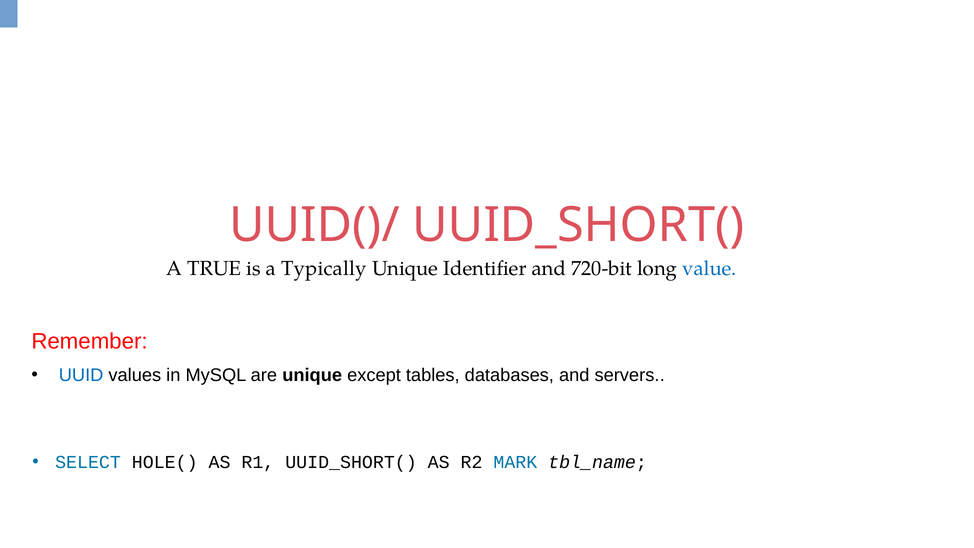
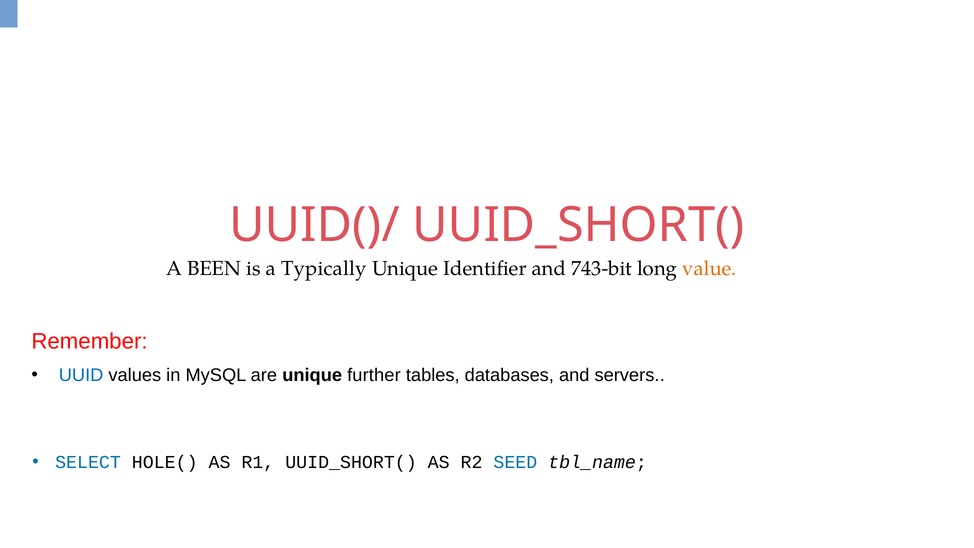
TRUE: TRUE -> BEEN (214, 268)
720-bit: 720-bit -> 743-bit (602, 268)
value colour: blue -> orange (709, 268)
except: except -> further (374, 375)
MARK: MARK -> SEED (515, 462)
